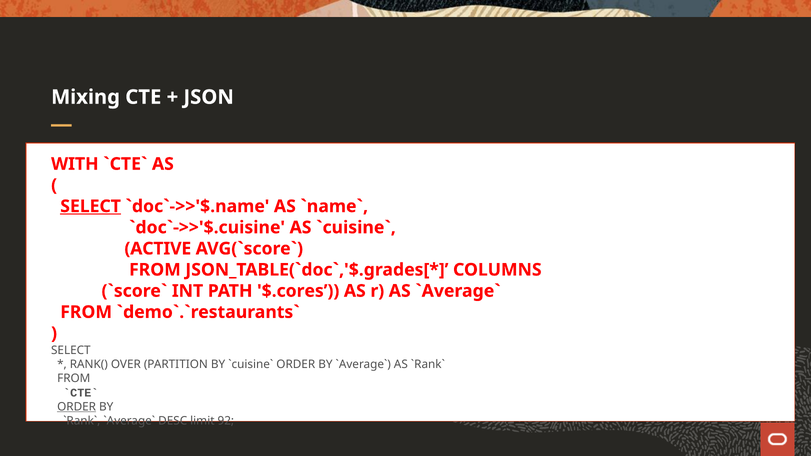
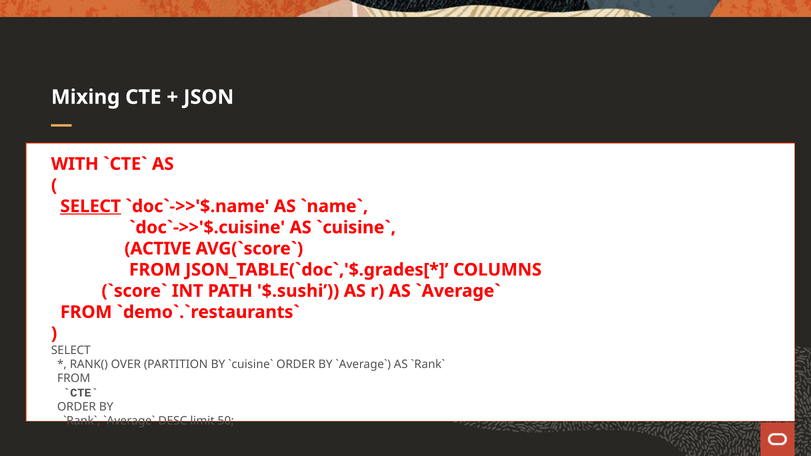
$.cores: $.cores -> $.sushi (298, 291)
ORDER underline: present -> none (77, 407)
92: 92 -> 50 (226, 421)
